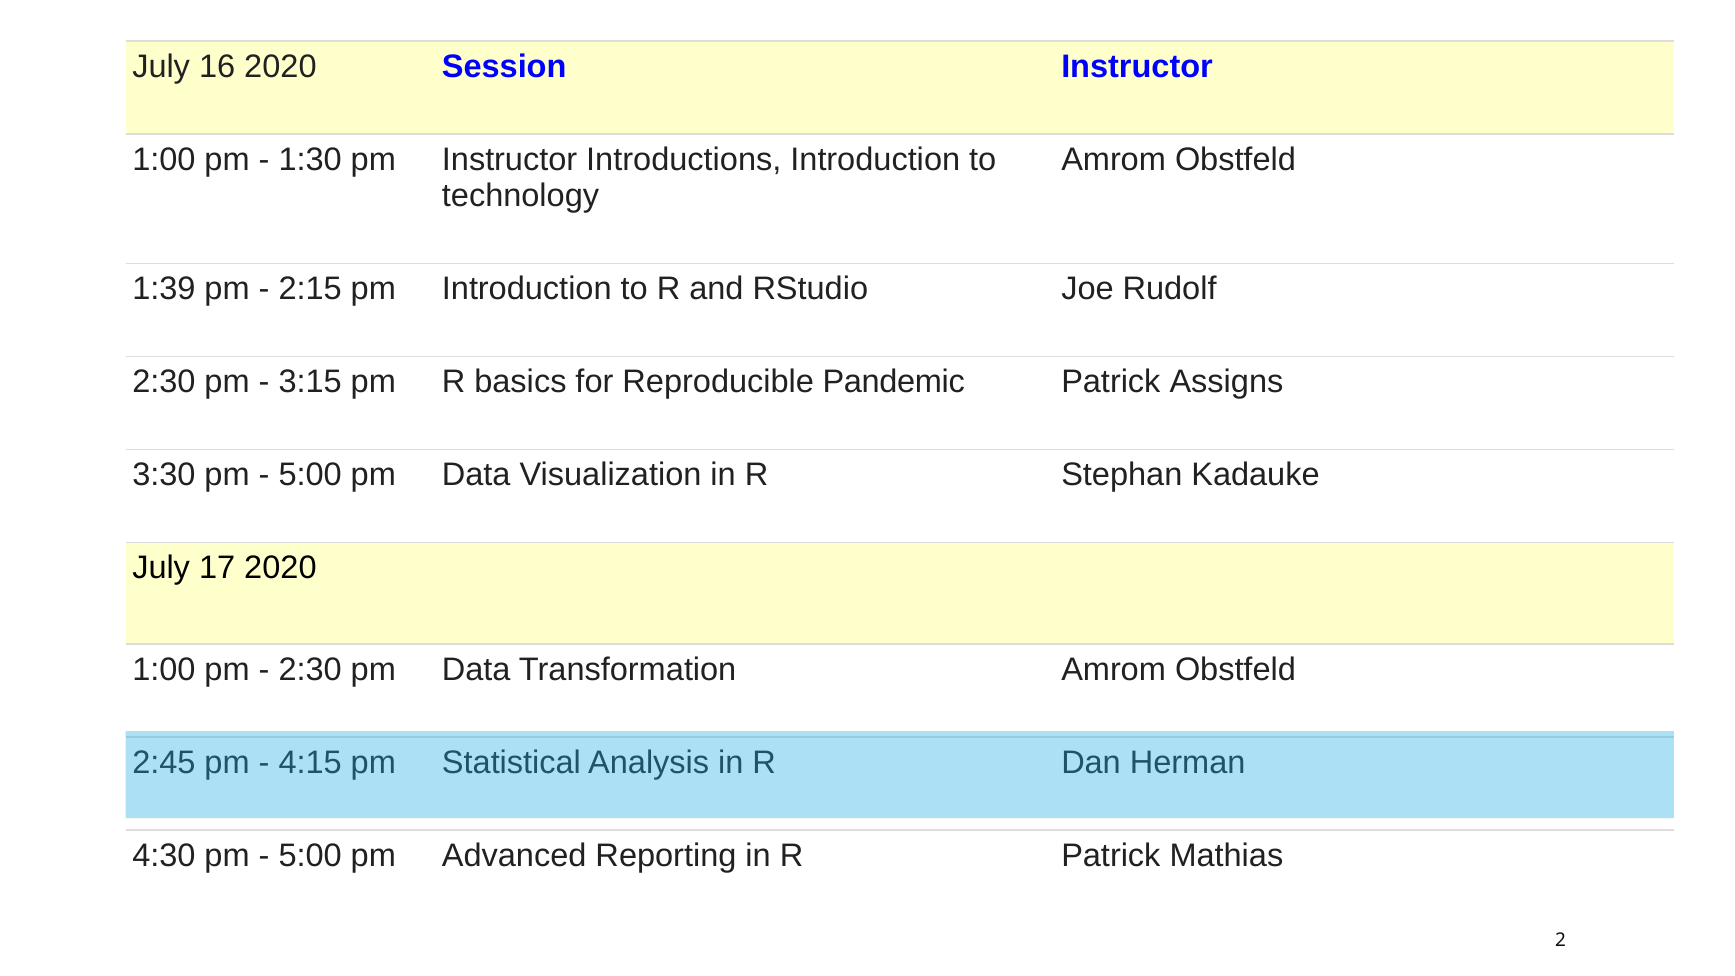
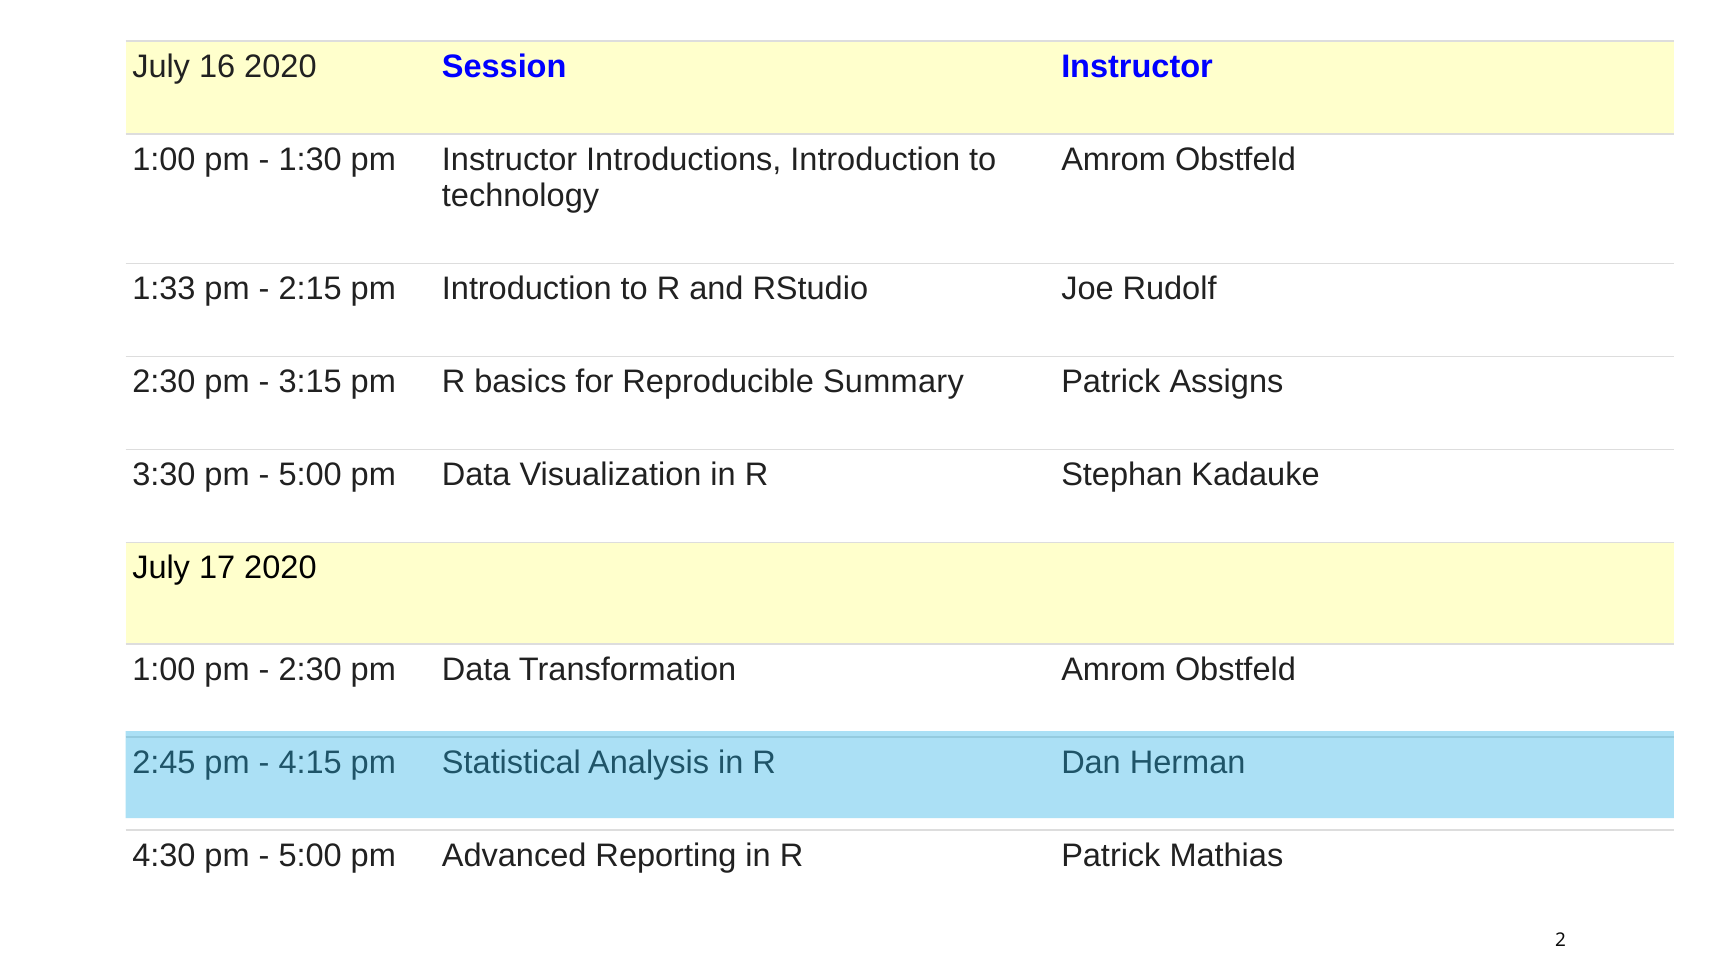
1:39: 1:39 -> 1:33 (164, 289)
Pandemic: Pandemic -> Summary (893, 382)
